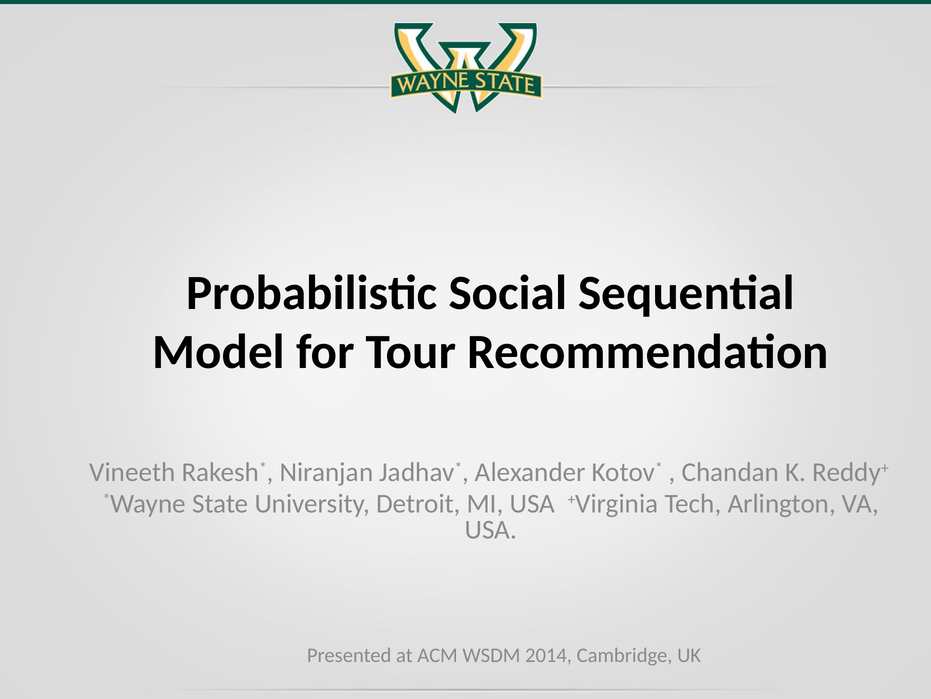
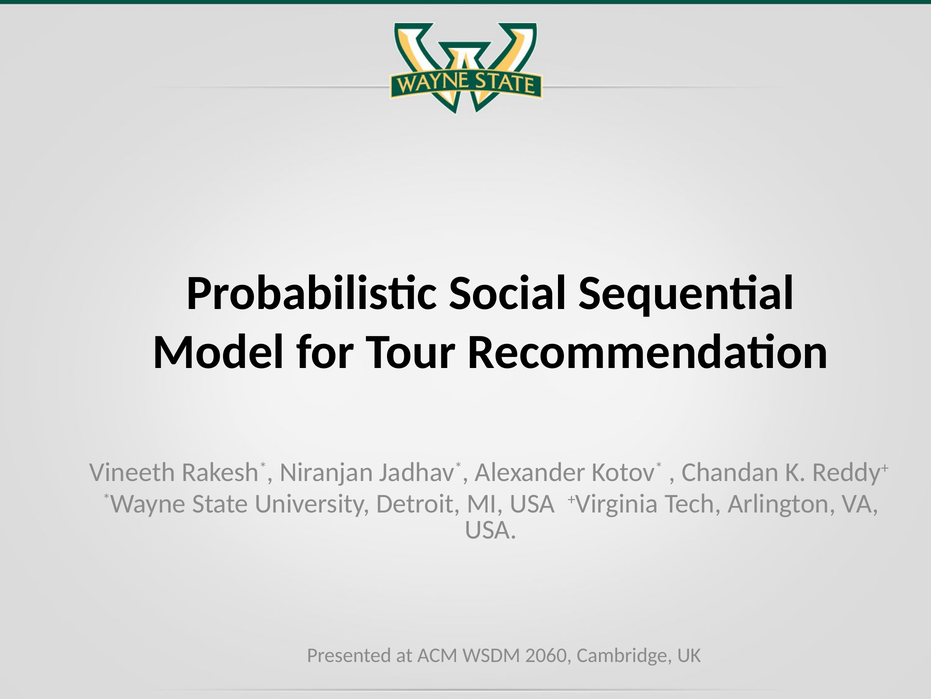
2014: 2014 -> 2060 (549, 655)
